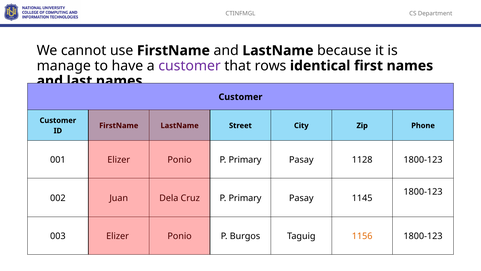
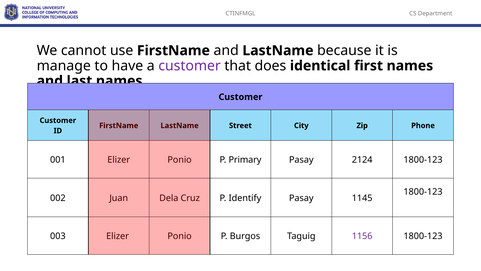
rows: rows -> does (270, 66)
1128: 1128 -> 2124 (362, 160)
Primary: Primary -> Identify (245, 198)
1156 colour: orange -> purple (362, 236)
